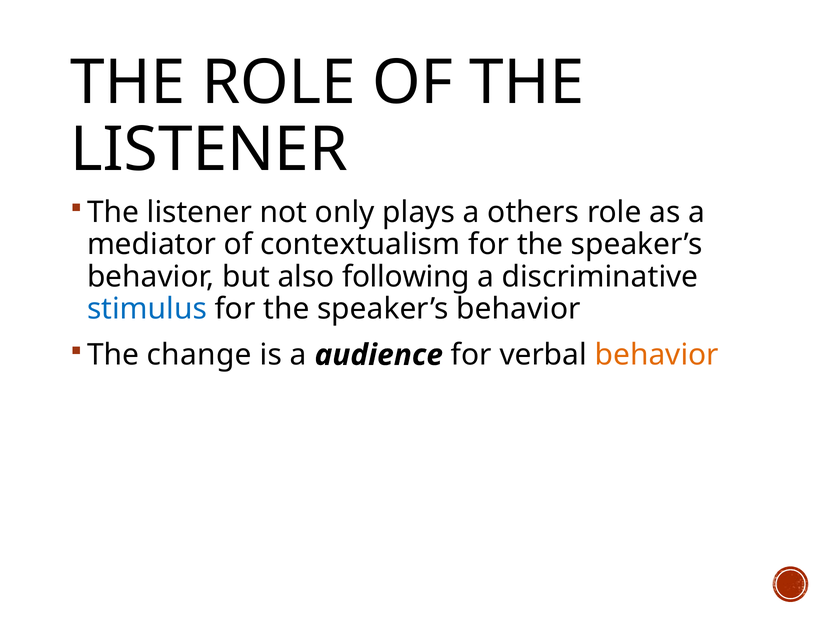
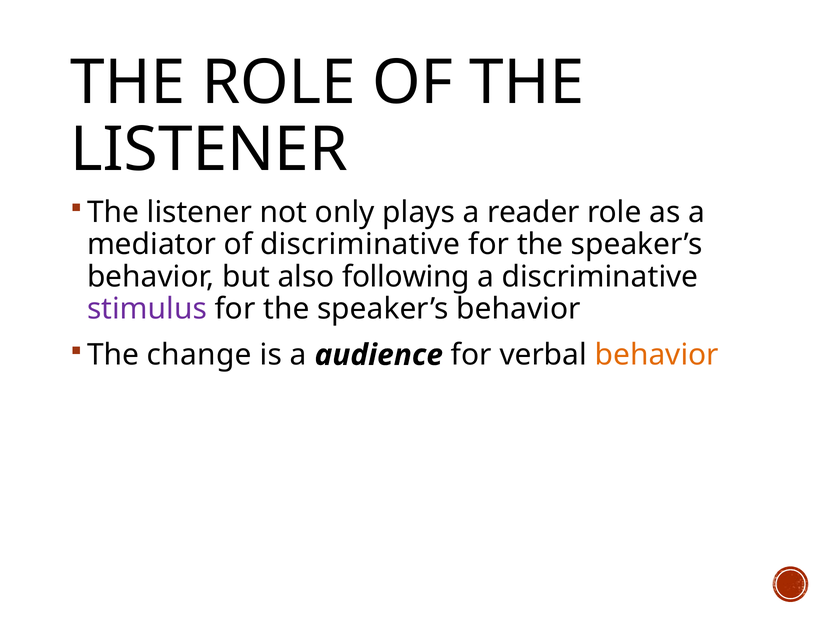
others: others -> reader (533, 212)
of contextualism: contextualism -> discriminative (360, 245)
stimulus colour: blue -> purple (147, 309)
